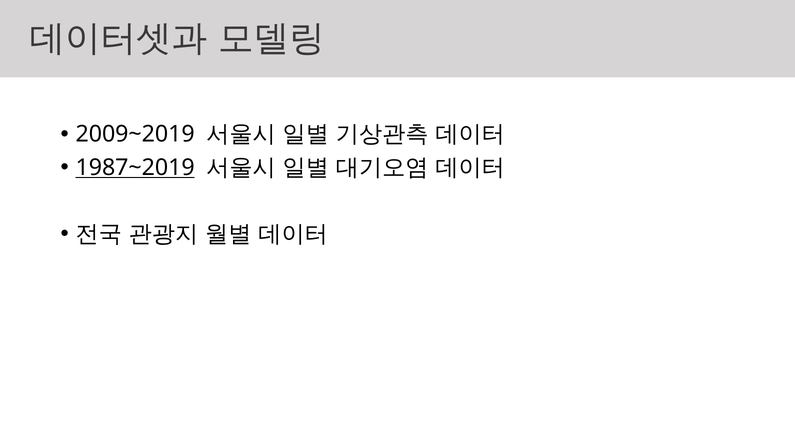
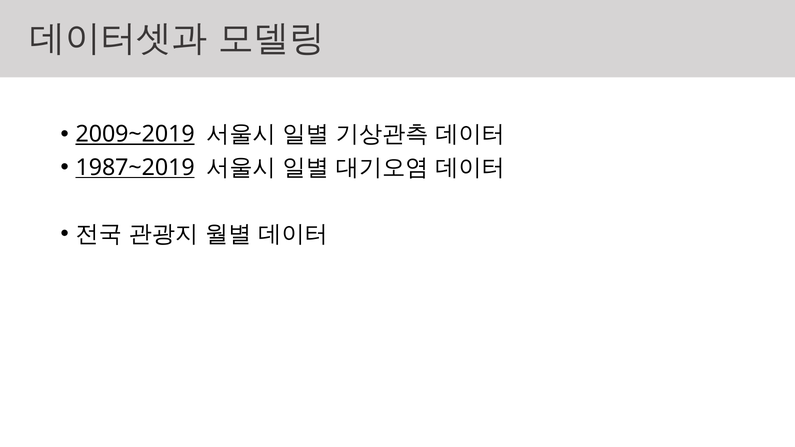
2009~2019 underline: none -> present (135, 134)
